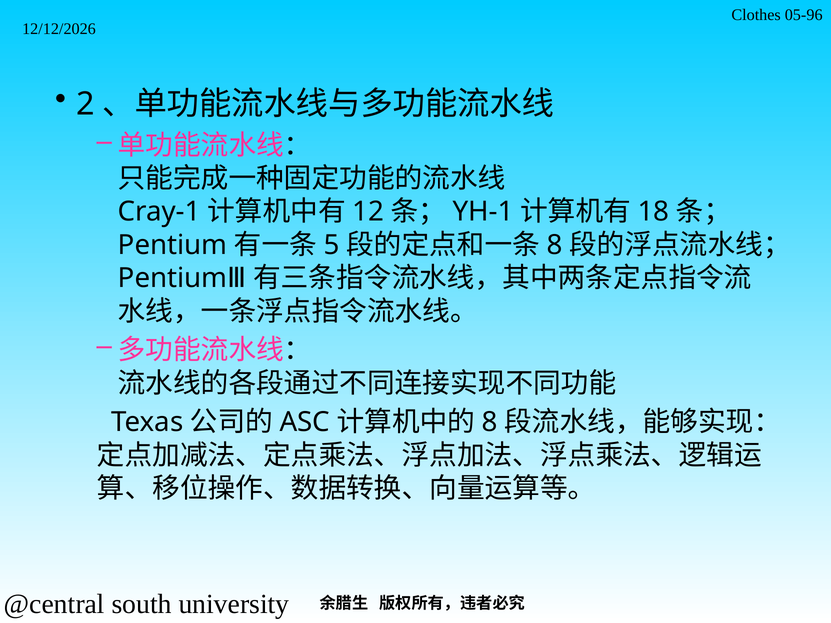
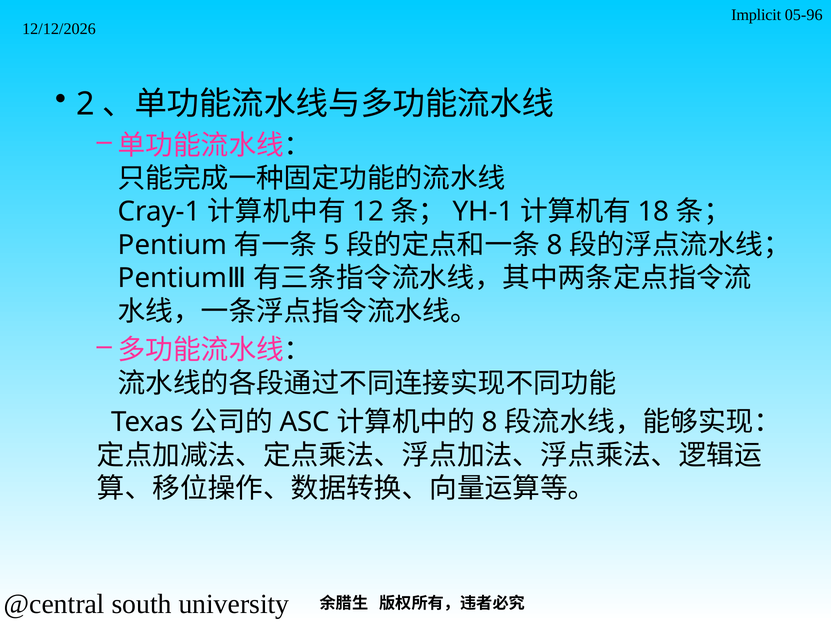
Clothes: Clothes -> Implicit (756, 15)
